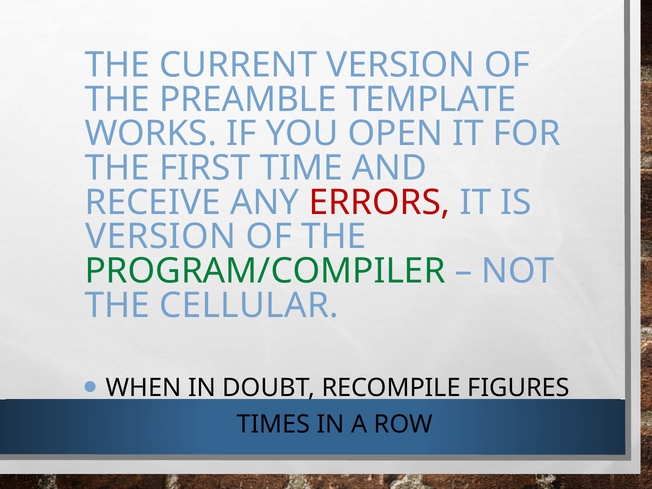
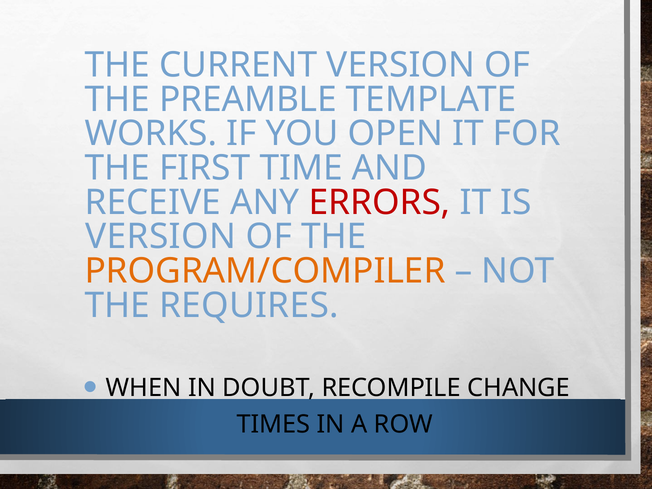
PROGRAM/COMPILER colour: green -> orange (265, 271)
CELLULAR: CELLULAR -> REQUIRES (249, 305)
FIGURES: FIGURES -> CHANGE (519, 388)
